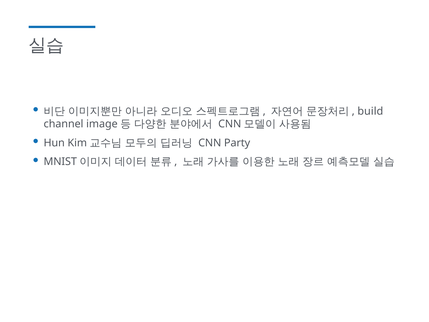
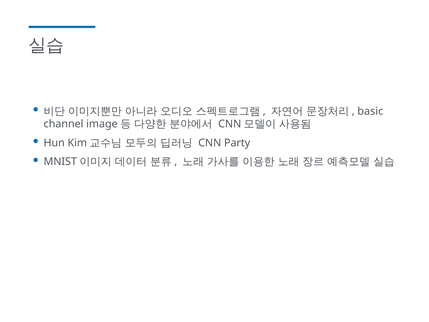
build: build -> basic (370, 111)
